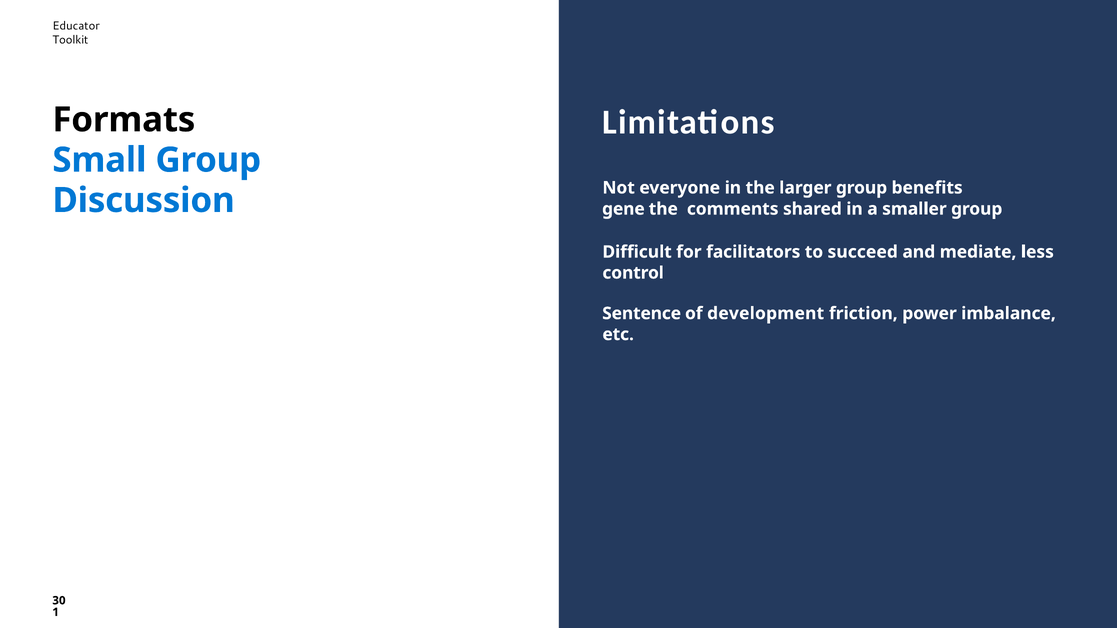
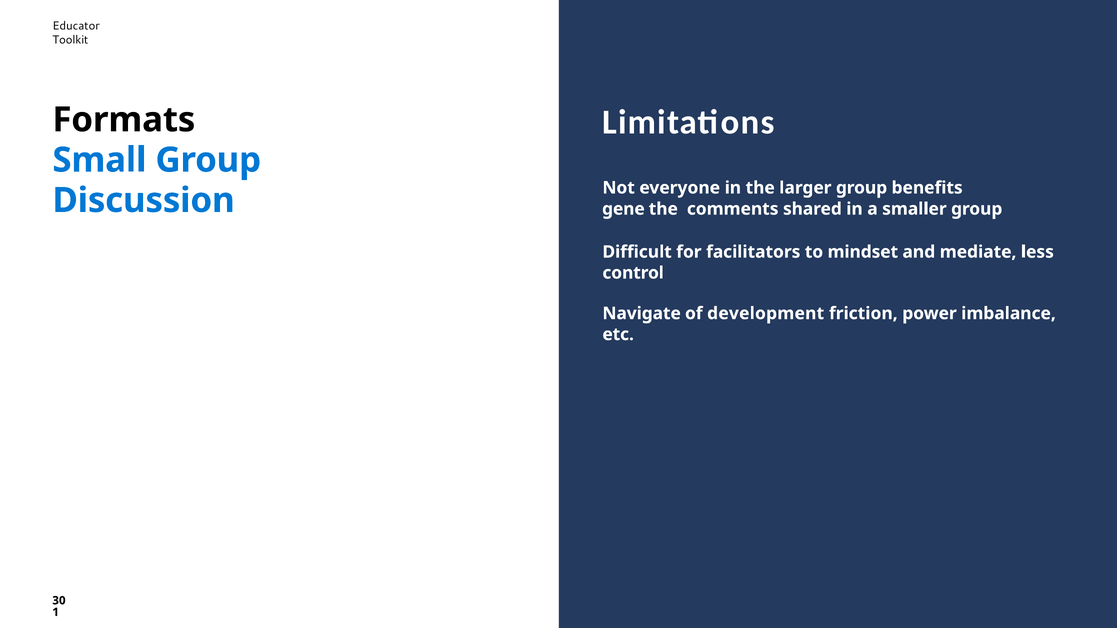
succeed: succeed -> mindset (863, 252)
Sentence: Sentence -> Navigate (642, 314)
